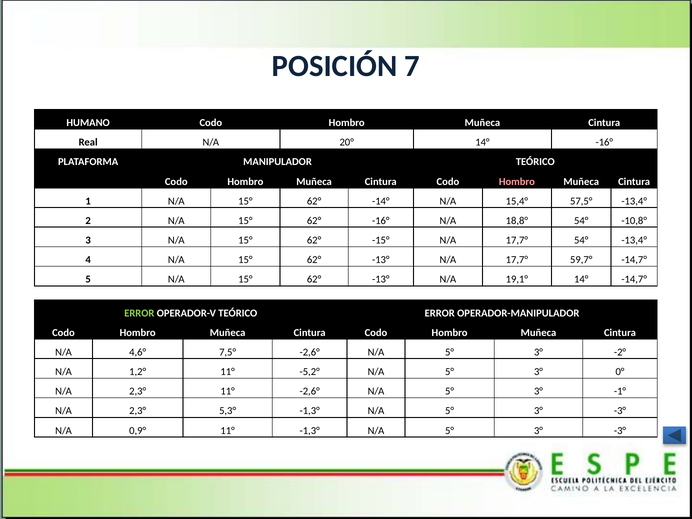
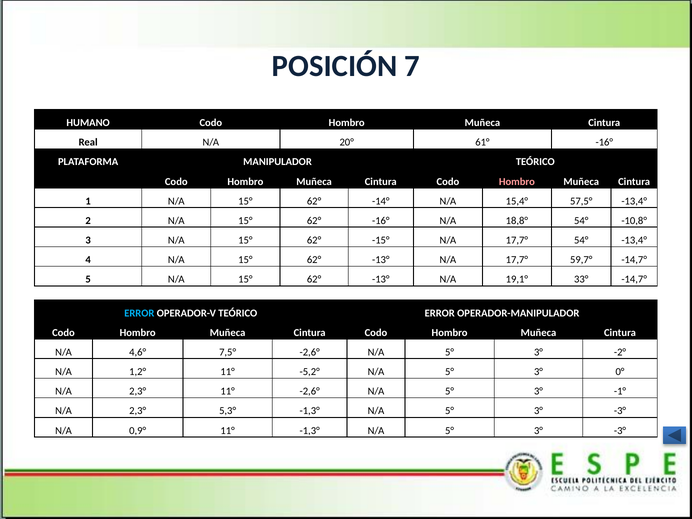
20° 14°: 14° -> 61° (482, 142)
19,1° 14°: 14° -> 33° (581, 279)
ERROR colour: light green -> light blue (139, 313)
